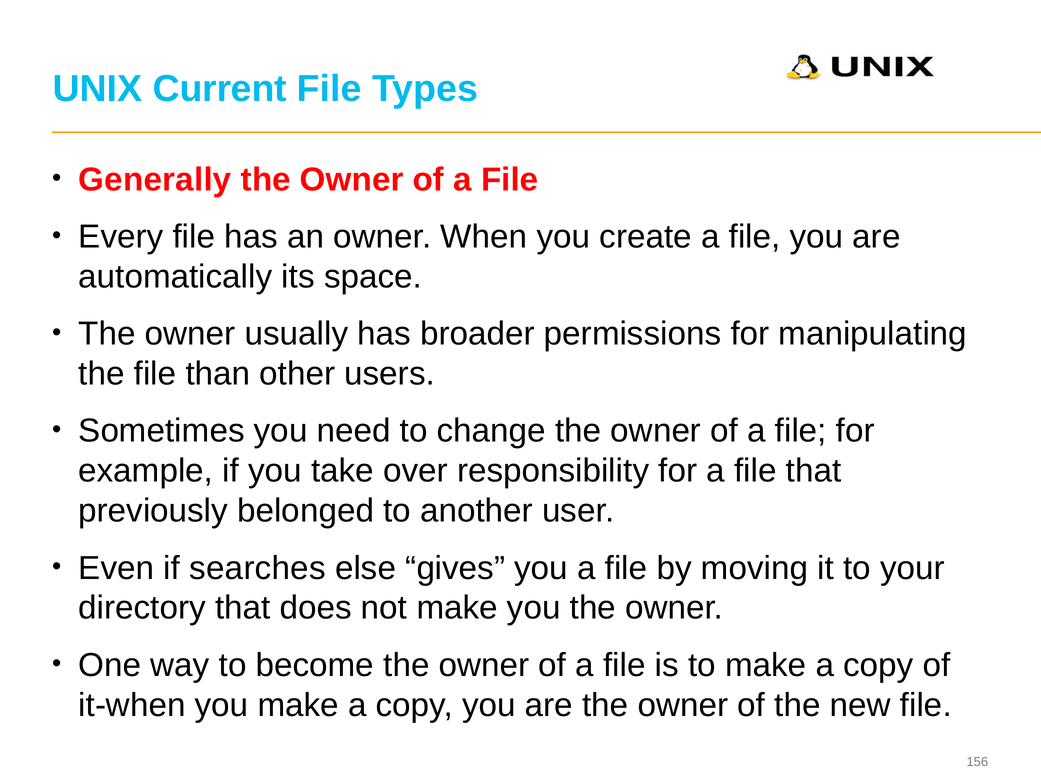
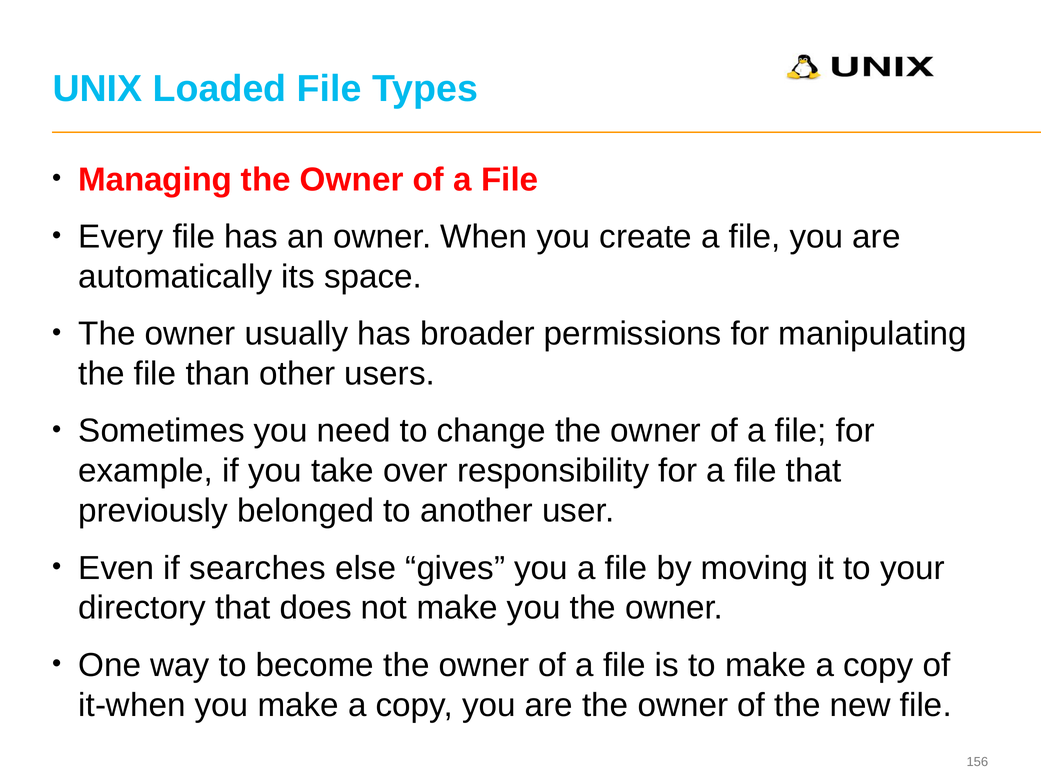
Current: Current -> Loaded (220, 89)
Generally: Generally -> Managing (155, 179)
